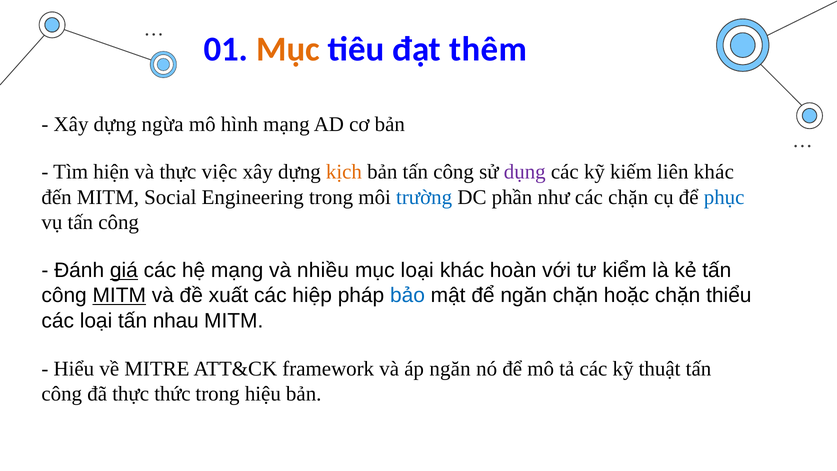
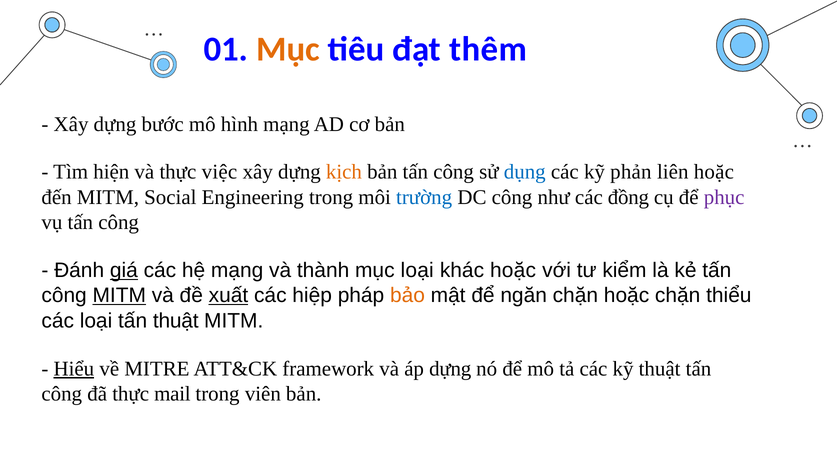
ngừa: ngừa -> bước (163, 124)
dụng colour: purple -> blue (525, 172)
kiếm: kiếm -> phản (631, 172)
liên khác: khác -> hoặc (714, 172)
DC phần: phần -> công (512, 197)
các chặn: chặn -> đồng (628, 197)
phục colour: blue -> purple (724, 197)
nhiều: nhiều -> thành (323, 270)
khác hoàn: hoàn -> hoặc (513, 270)
xuất underline: none -> present (228, 295)
bảo colour: blue -> orange (407, 295)
tấn nhau: nhau -> thuật (176, 321)
Hiểu underline: none -> present (74, 369)
áp ngăn: ngăn -> dựng (450, 369)
thức: thức -> mail (172, 394)
hiệu: hiệu -> viên (263, 394)
